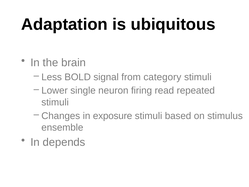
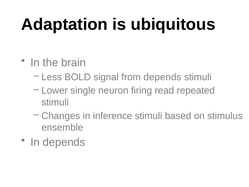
from category: category -> depends (162, 77)
exposure: exposure -> inference (113, 116)
